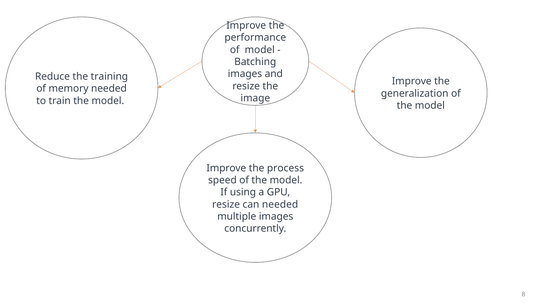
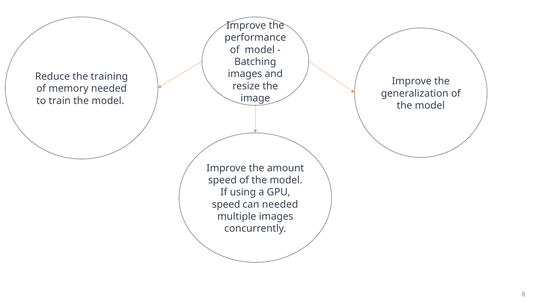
process: process -> amount (286, 168)
resize: resize -> speed (226, 204)
